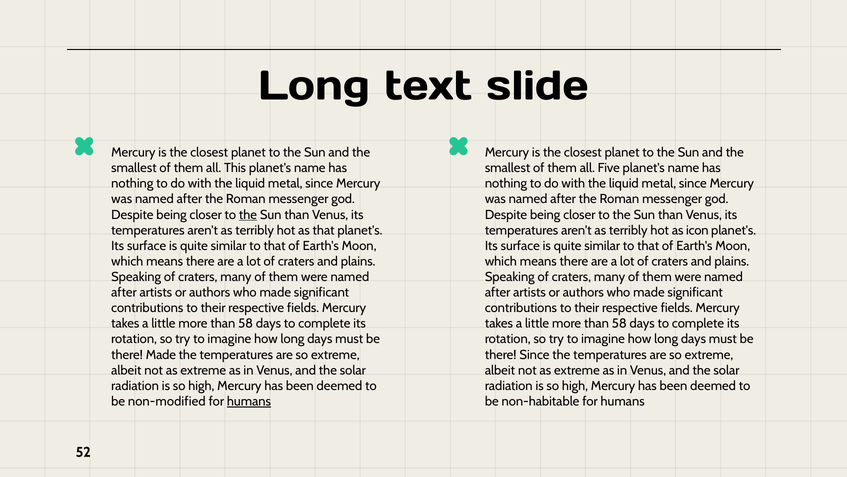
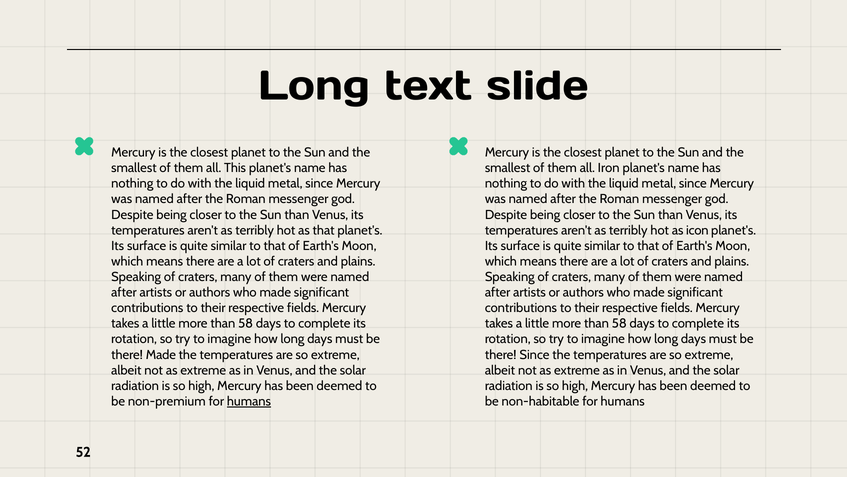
Five: Five -> Iron (609, 168)
the underline: present -> none (248, 215)
non-modified: non-modified -> non-premium (167, 401)
